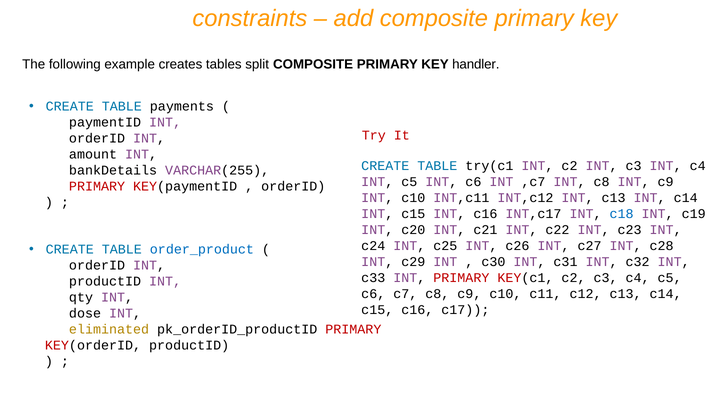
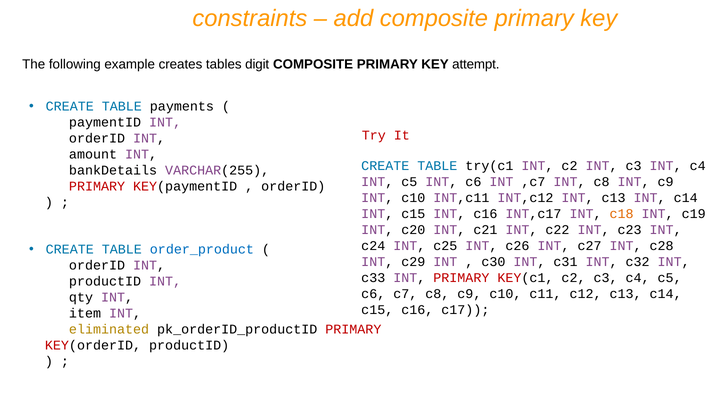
split: split -> digit (257, 65)
handler: handler -> attempt (476, 65)
c18 colour: blue -> orange (622, 214)
dose: dose -> item (85, 314)
